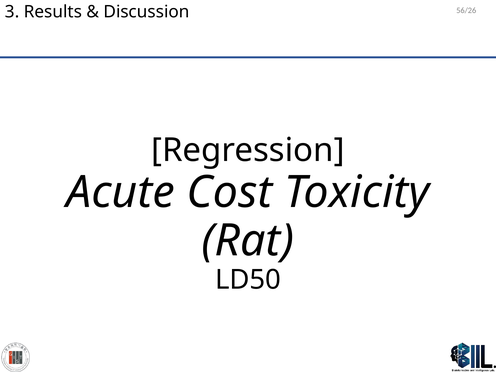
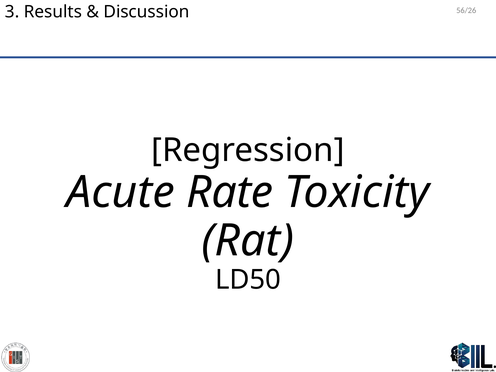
Cost: Cost -> Rate (230, 192)
